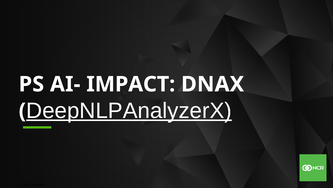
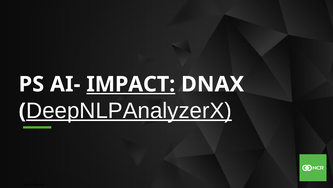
IMPACT underline: none -> present (131, 84)
